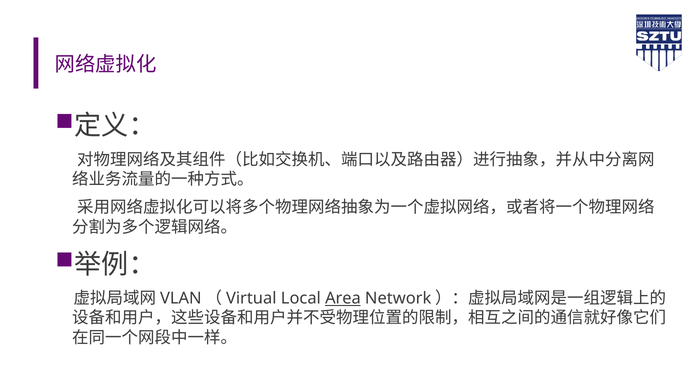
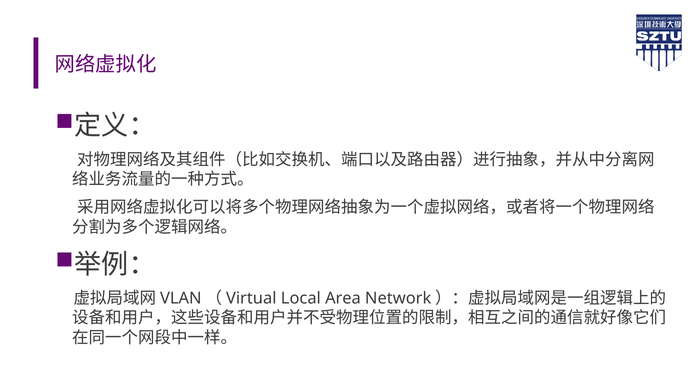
Area underline: present -> none (343, 298)
